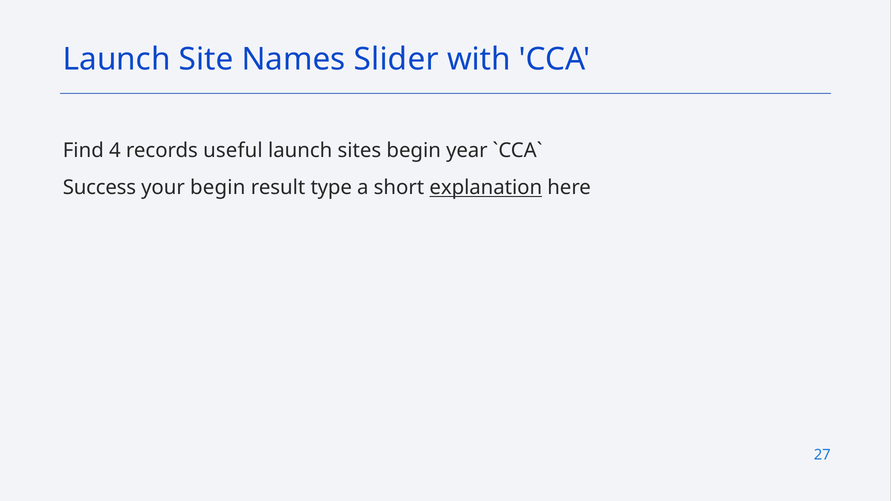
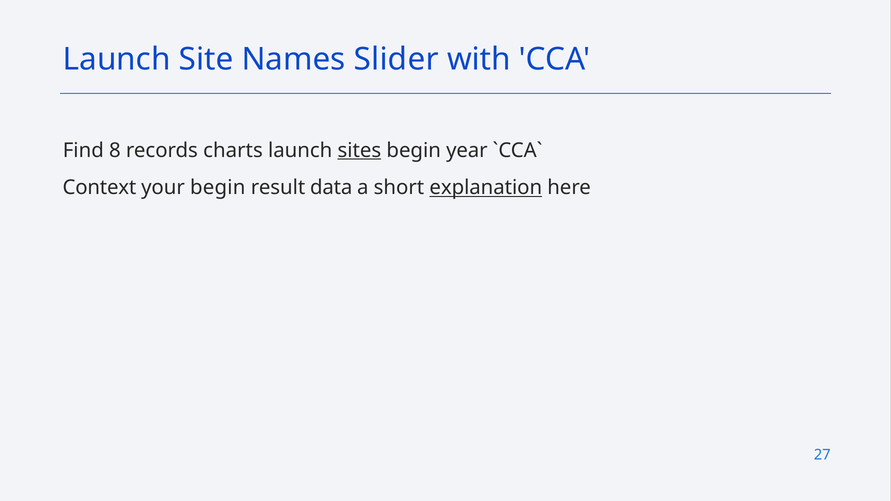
4: 4 -> 8 (115, 150)
useful: useful -> charts (233, 150)
sites underline: none -> present (359, 150)
Success: Success -> Context (99, 188)
type: type -> data (331, 188)
